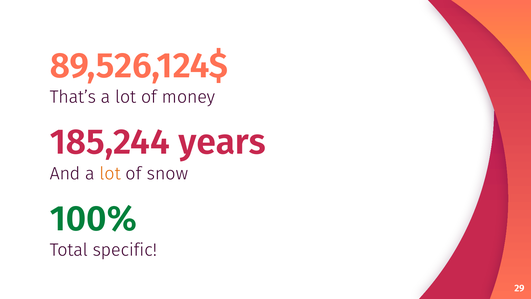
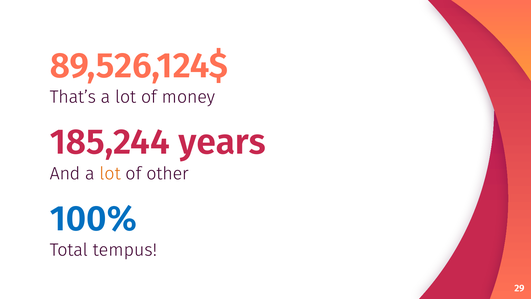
snow: snow -> other (168, 173)
100% colour: green -> blue (93, 218)
specific: specific -> tempus (125, 250)
